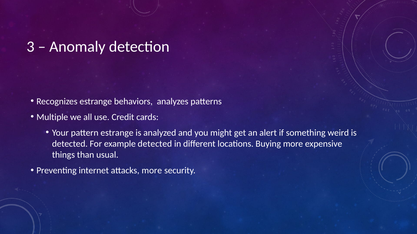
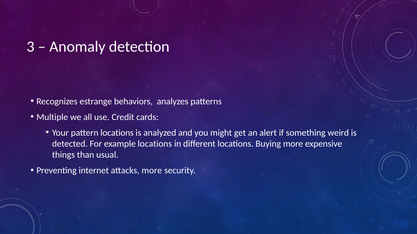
pattern estrange: estrange -> locations (117, 133)
example detected: detected -> locations (155, 144)
